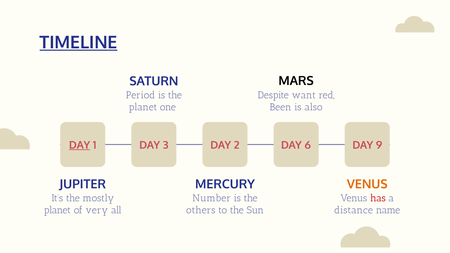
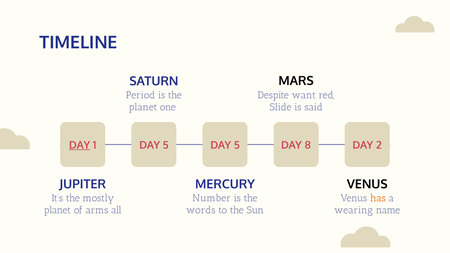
TIMELINE underline: present -> none (79, 43)
Been: Been -> Slide (281, 107)
also: also -> said (314, 107)
1 DAY 3: 3 -> 5 (166, 145)
2: 2 -> 5 (237, 145)
6: 6 -> 8 (308, 145)
9: 9 -> 2 (379, 145)
VENUS colour: orange -> black (367, 184)
has colour: red -> orange (378, 198)
very: very -> arms (97, 210)
others: others -> words (201, 210)
distance: distance -> wearing (354, 210)
